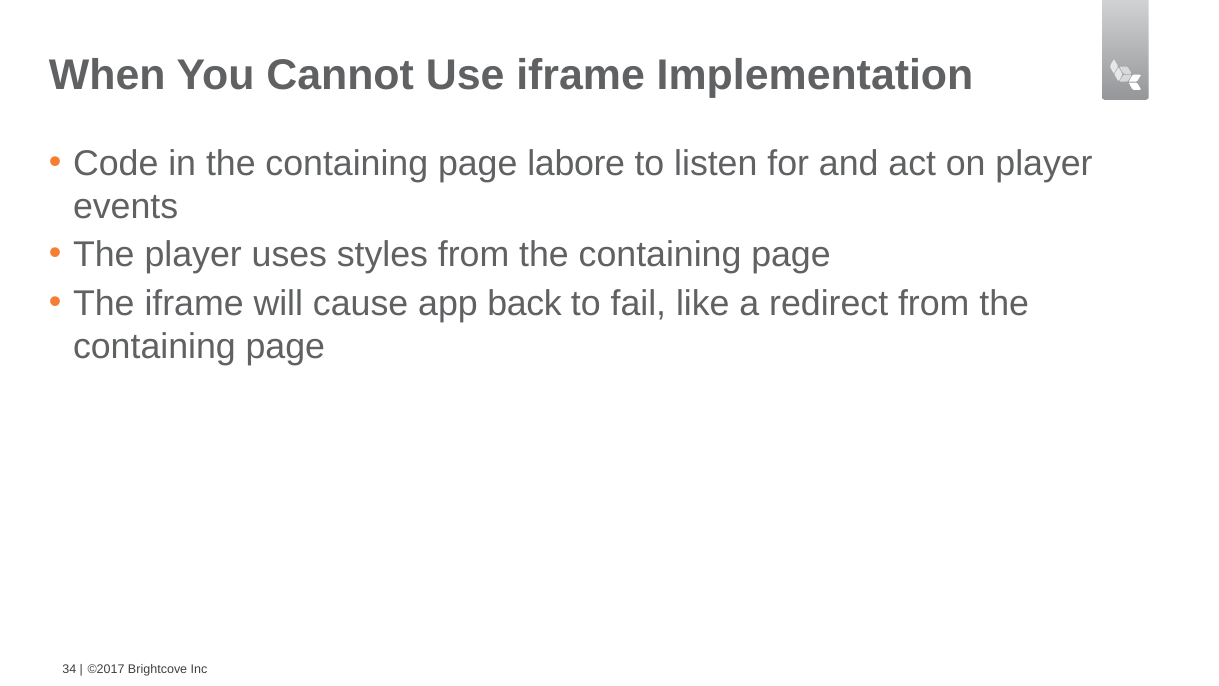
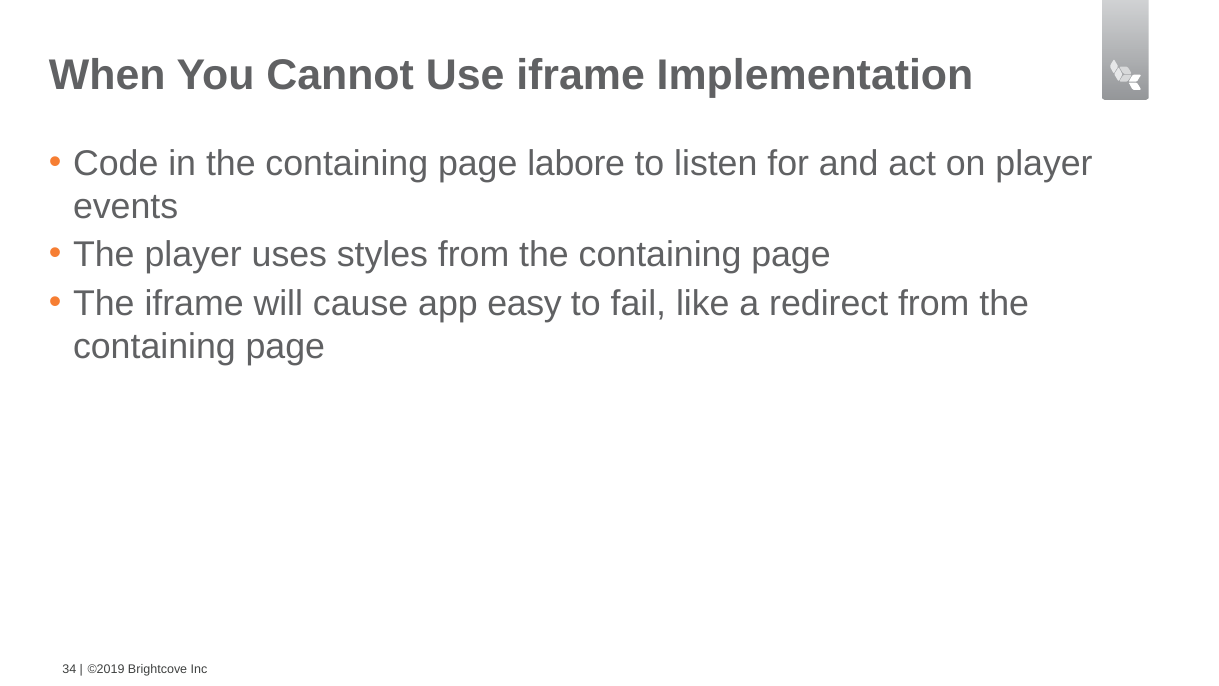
back: back -> easy (525, 303)
©2017: ©2017 -> ©2019 (106, 669)
